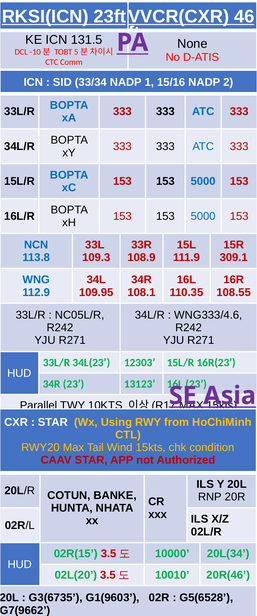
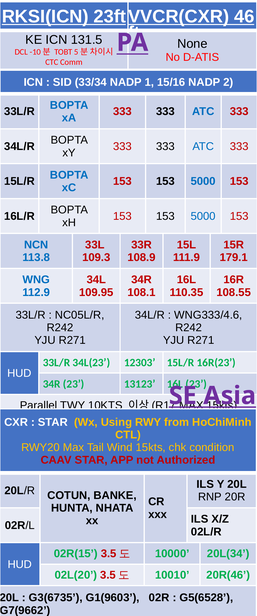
309.1: 309.1 -> 179.1 (234, 257)
